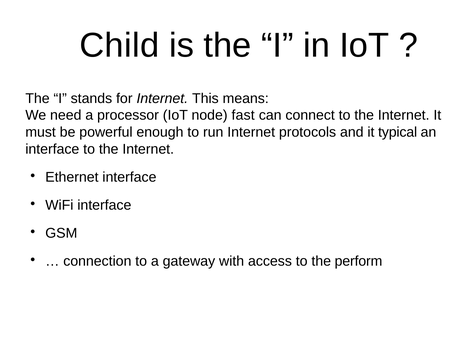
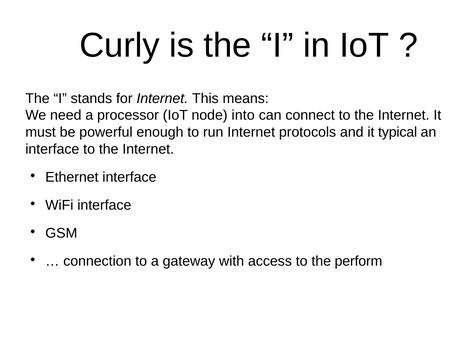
Child: Child -> Curly (120, 45)
fast: fast -> into (243, 115)
